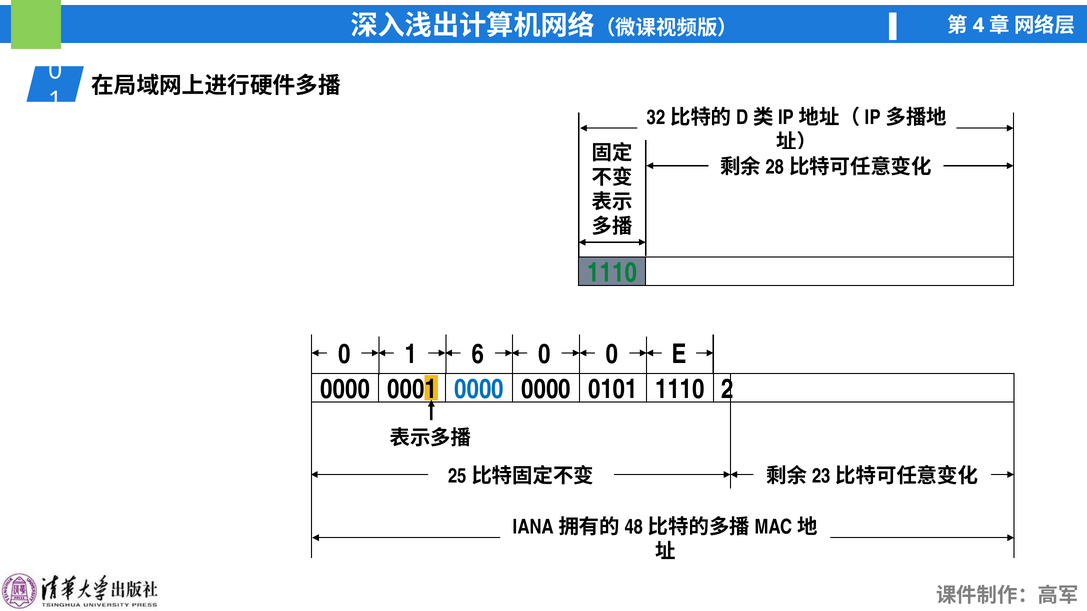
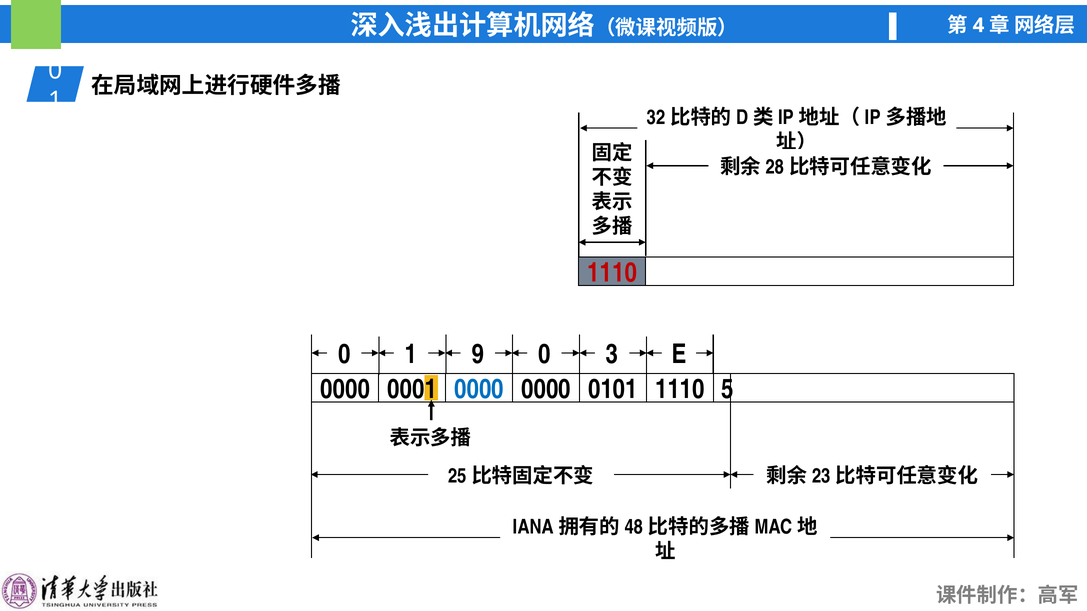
1110 colour: green -> red (612, 273)
6: 6 -> 9 (478, 355)
0 0: 0 -> 3 (612, 355)
2: 2 -> 5 (728, 390)
